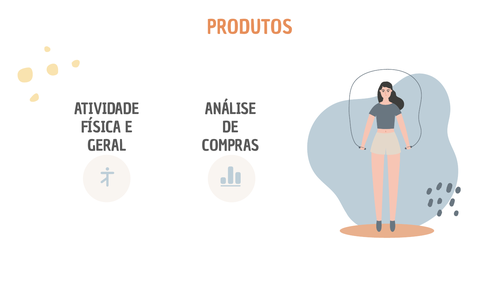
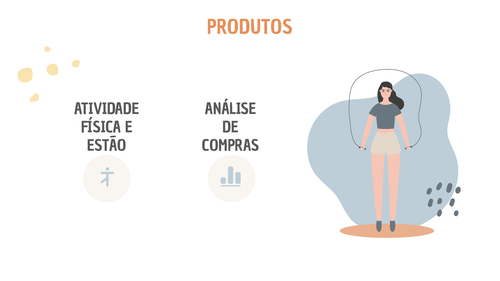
GERAL: GERAL -> ESTÃO (107, 146)
